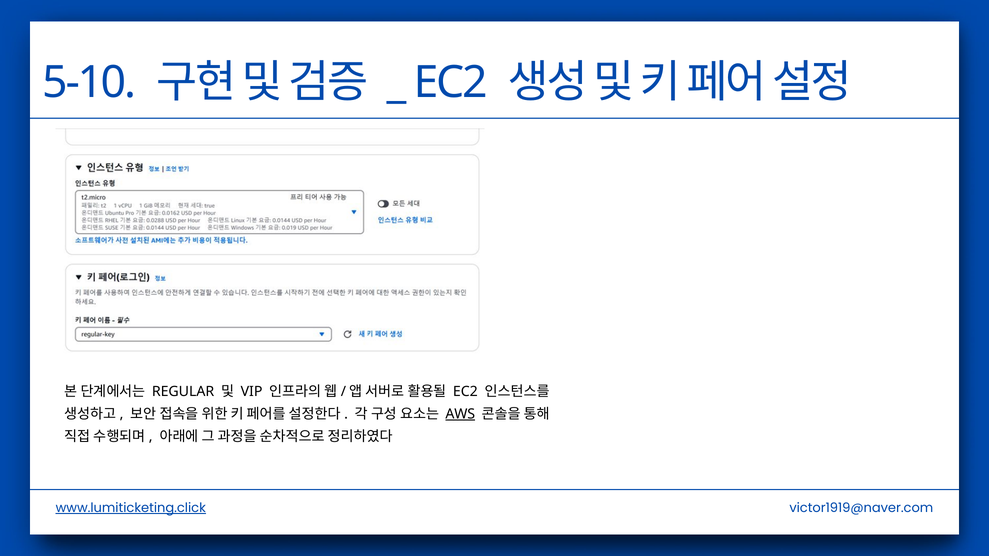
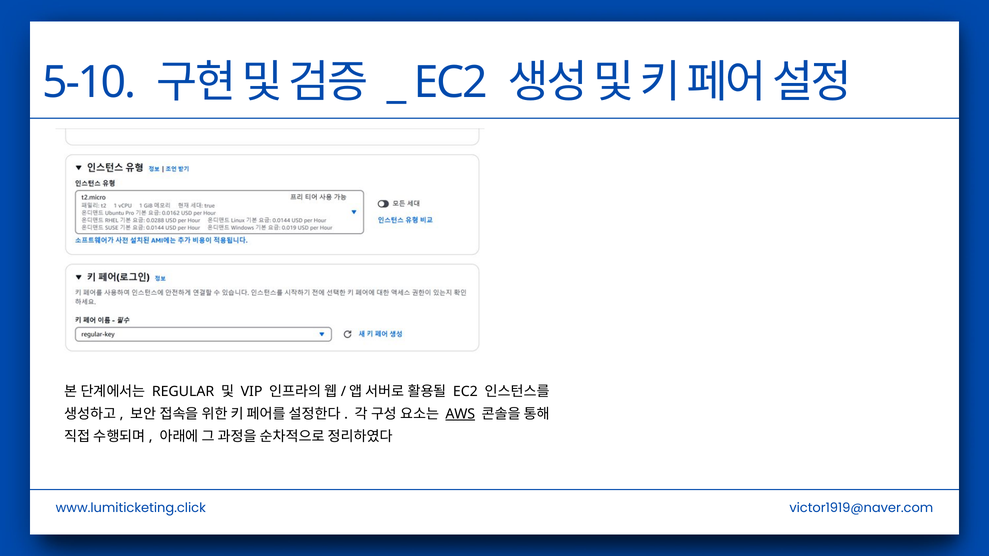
www.lumiticketing.click underline: present -> none (131, 508)
